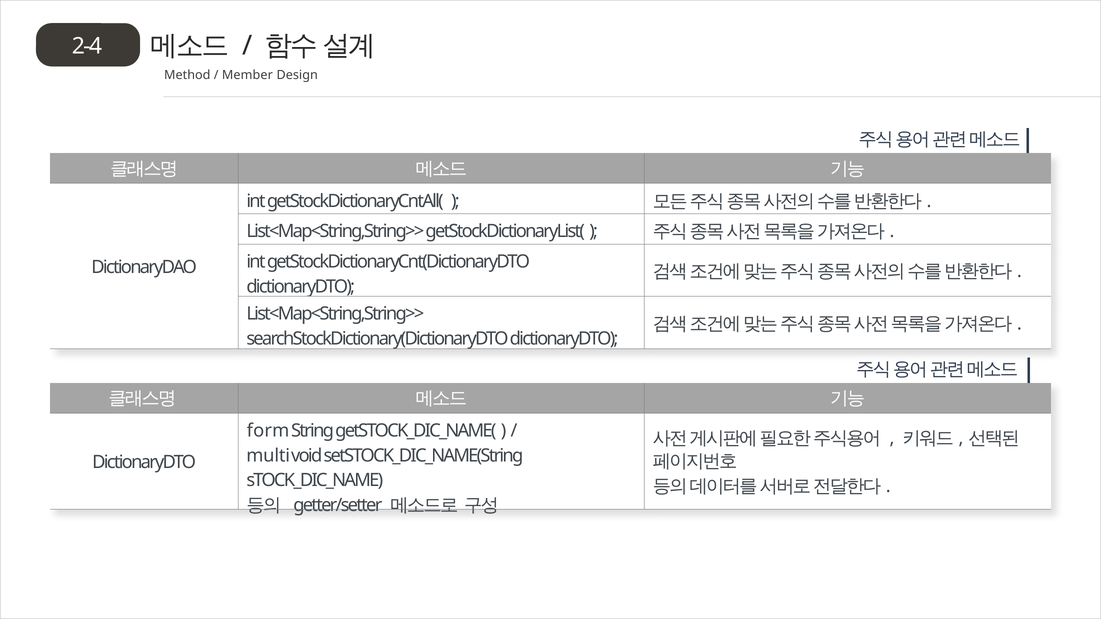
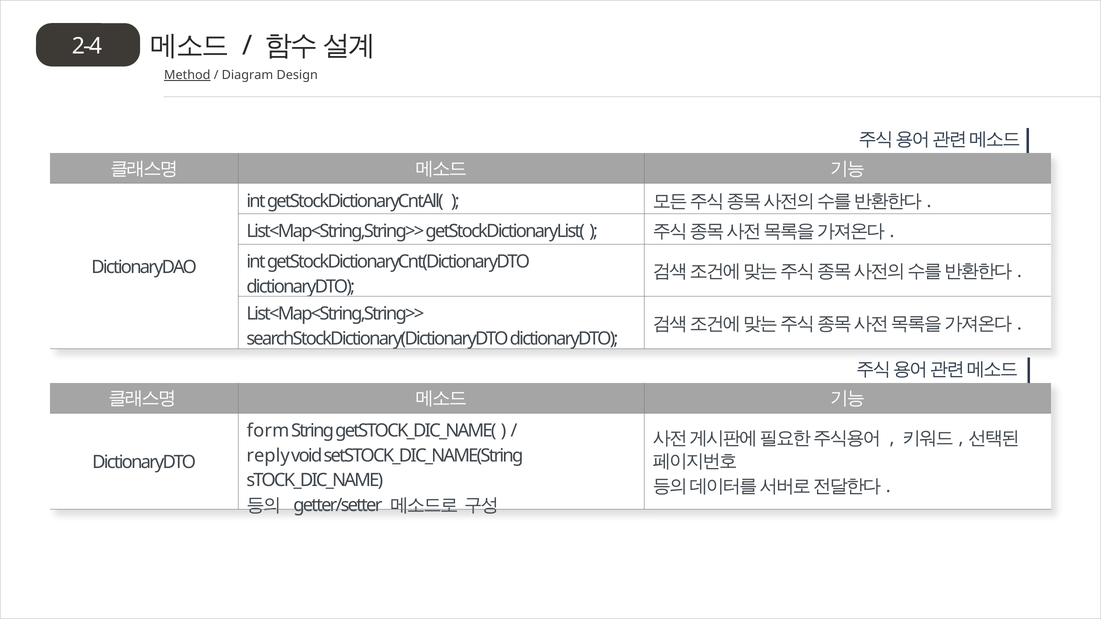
Method underline: none -> present (187, 75)
Member: Member -> Diagram (247, 75)
multi: multi -> reply (268, 456)
